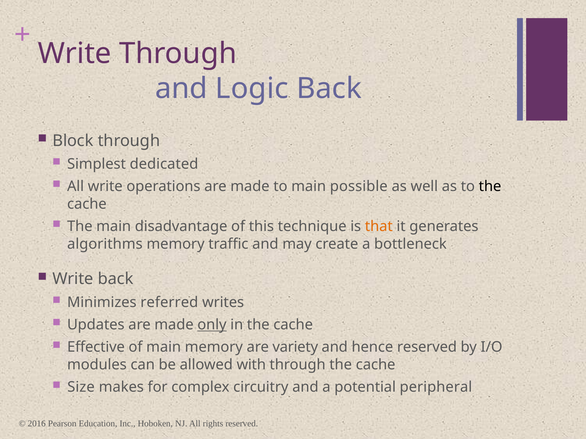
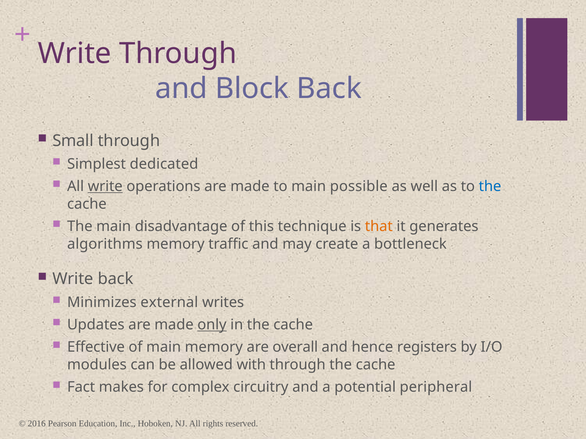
Logic: Logic -> Block (252, 89)
Block: Block -> Small (73, 141)
write underline: none -> present (105, 187)
the colour: black -> blue (490, 187)
referred: referred -> external (169, 303)
variety: variety -> overall (295, 348)
hence reserved: reserved -> registers (427, 348)
Size: Size -> Fact (81, 388)
